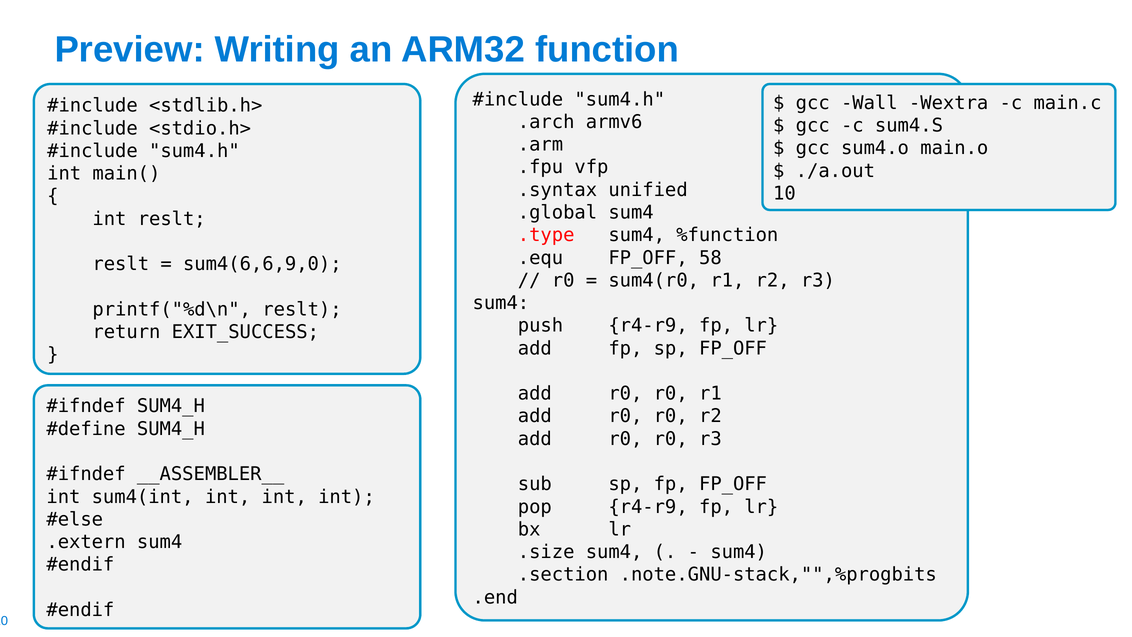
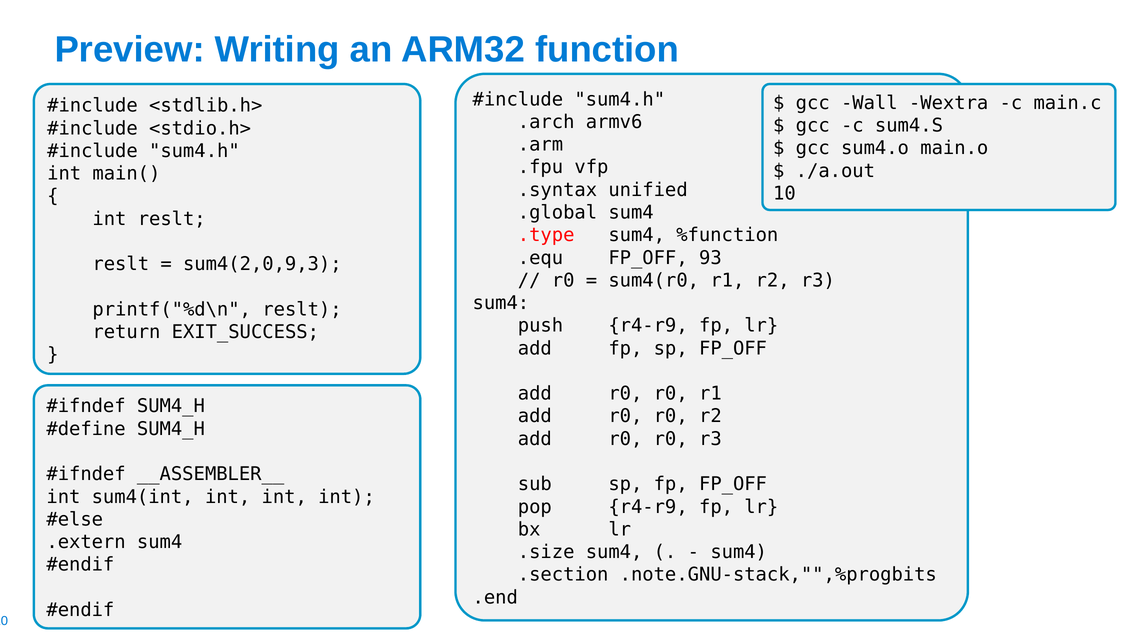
58: 58 -> 93 (710, 258)
sum4(6,6,9,0: sum4(6,6,9,0 -> sum4(2,0,9,3 (262, 264)
